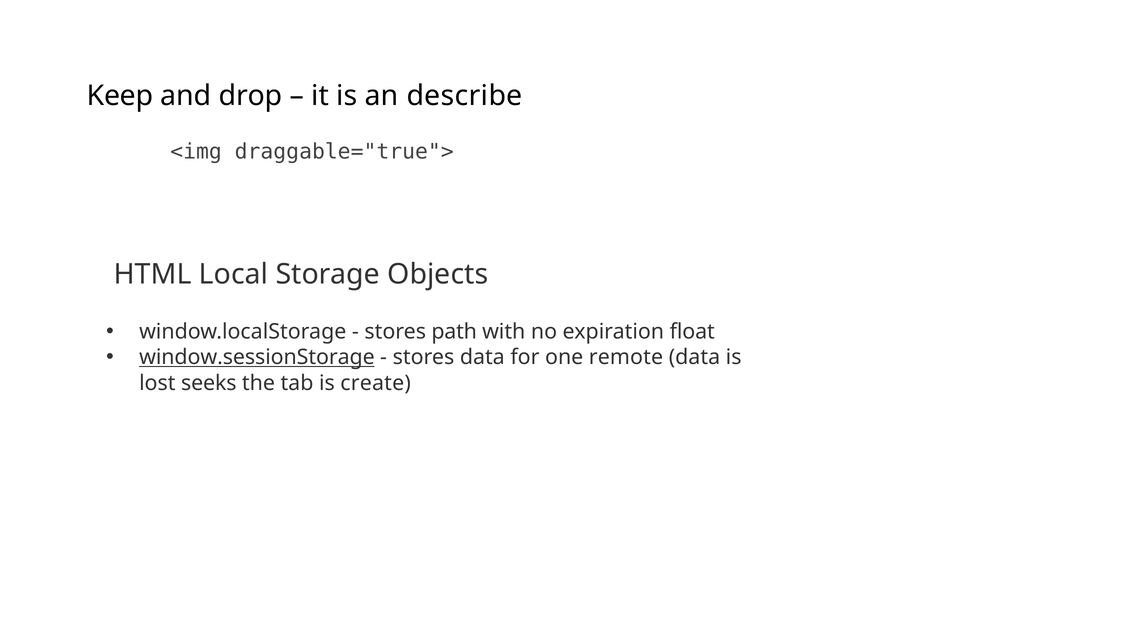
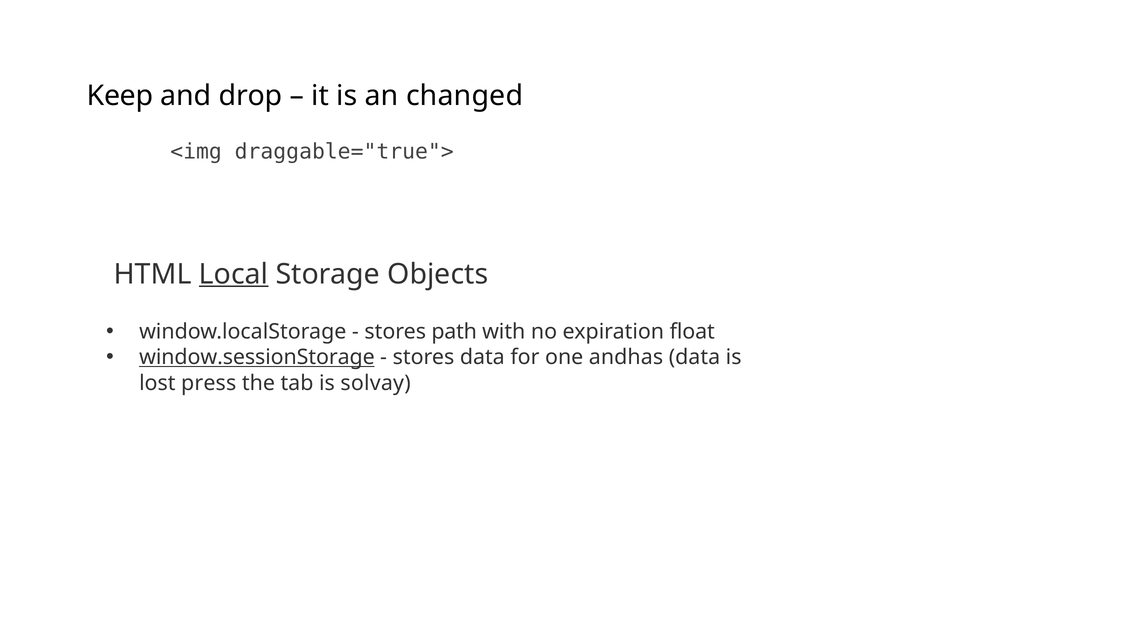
describe: describe -> changed (465, 96)
Local underline: none -> present (234, 274)
remote: remote -> andhas (626, 358)
seeks: seeks -> press (209, 383)
create: create -> solvay (376, 383)
